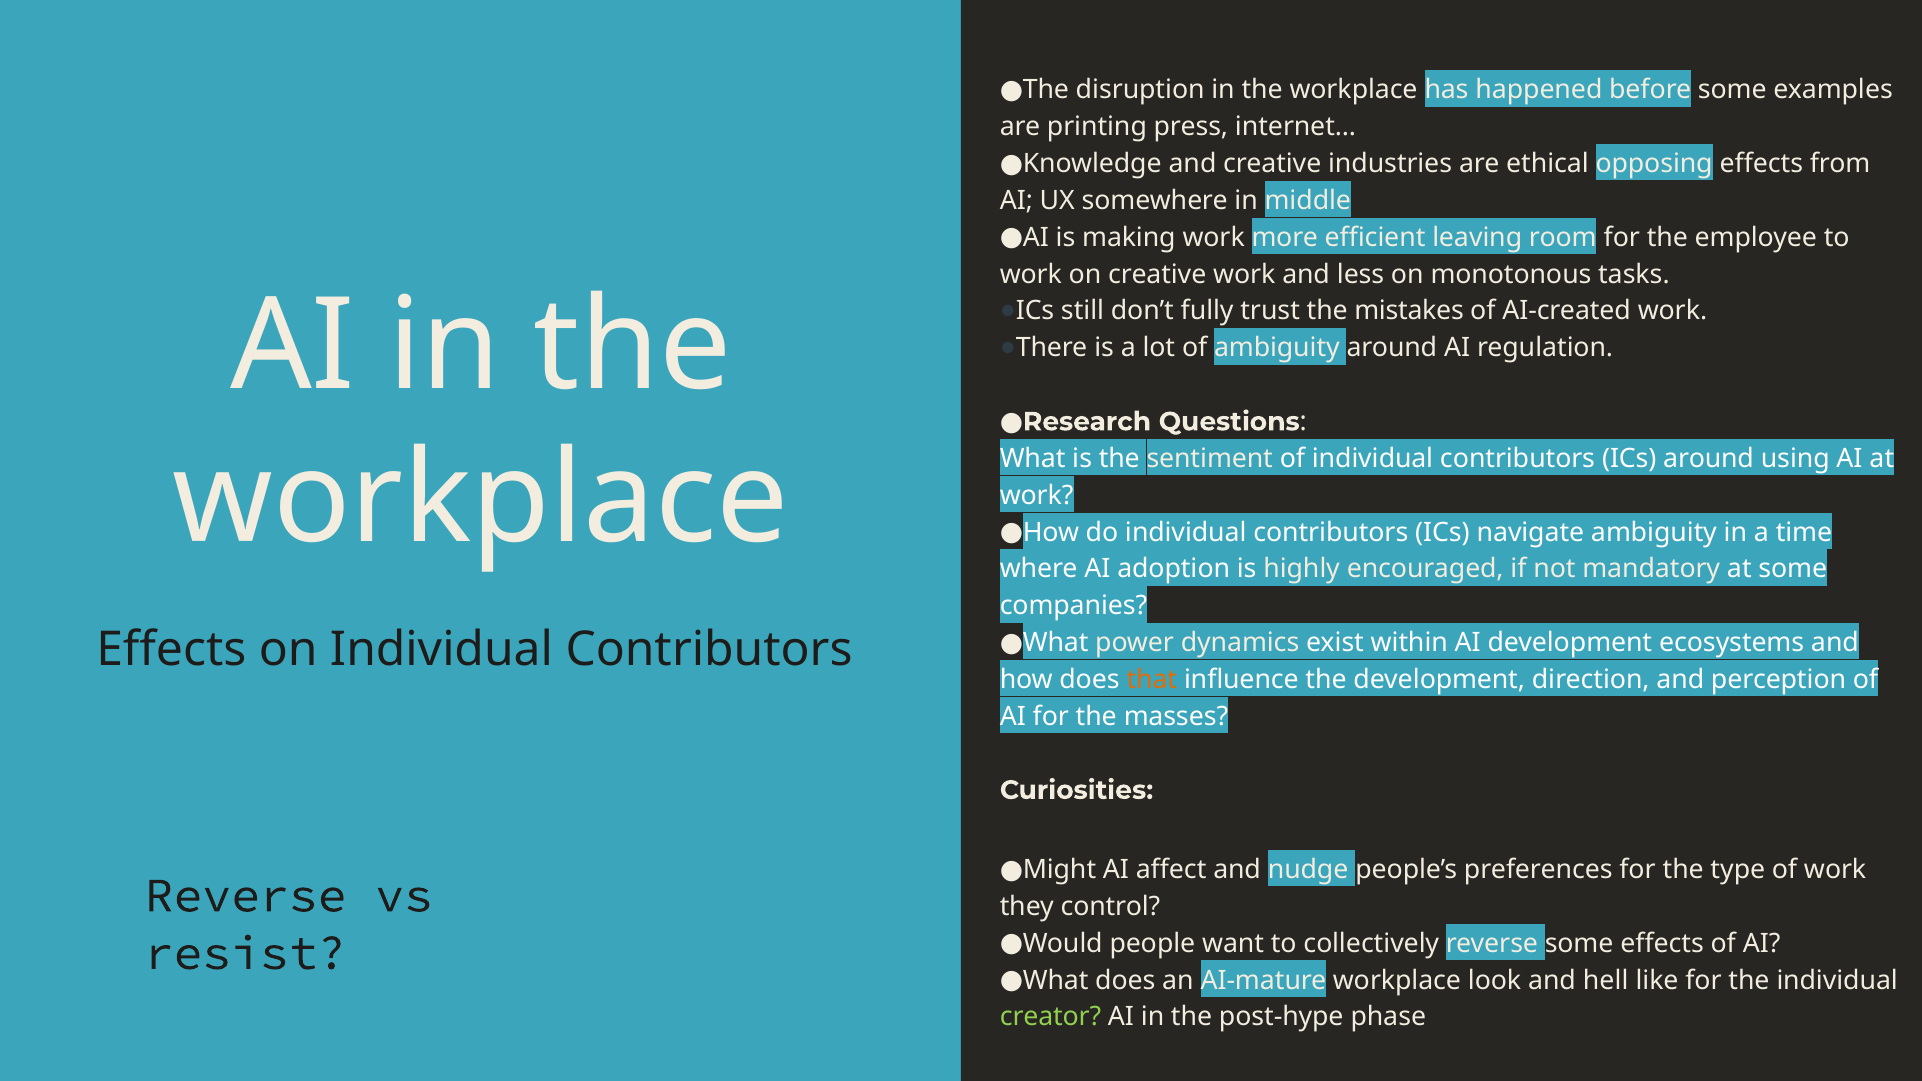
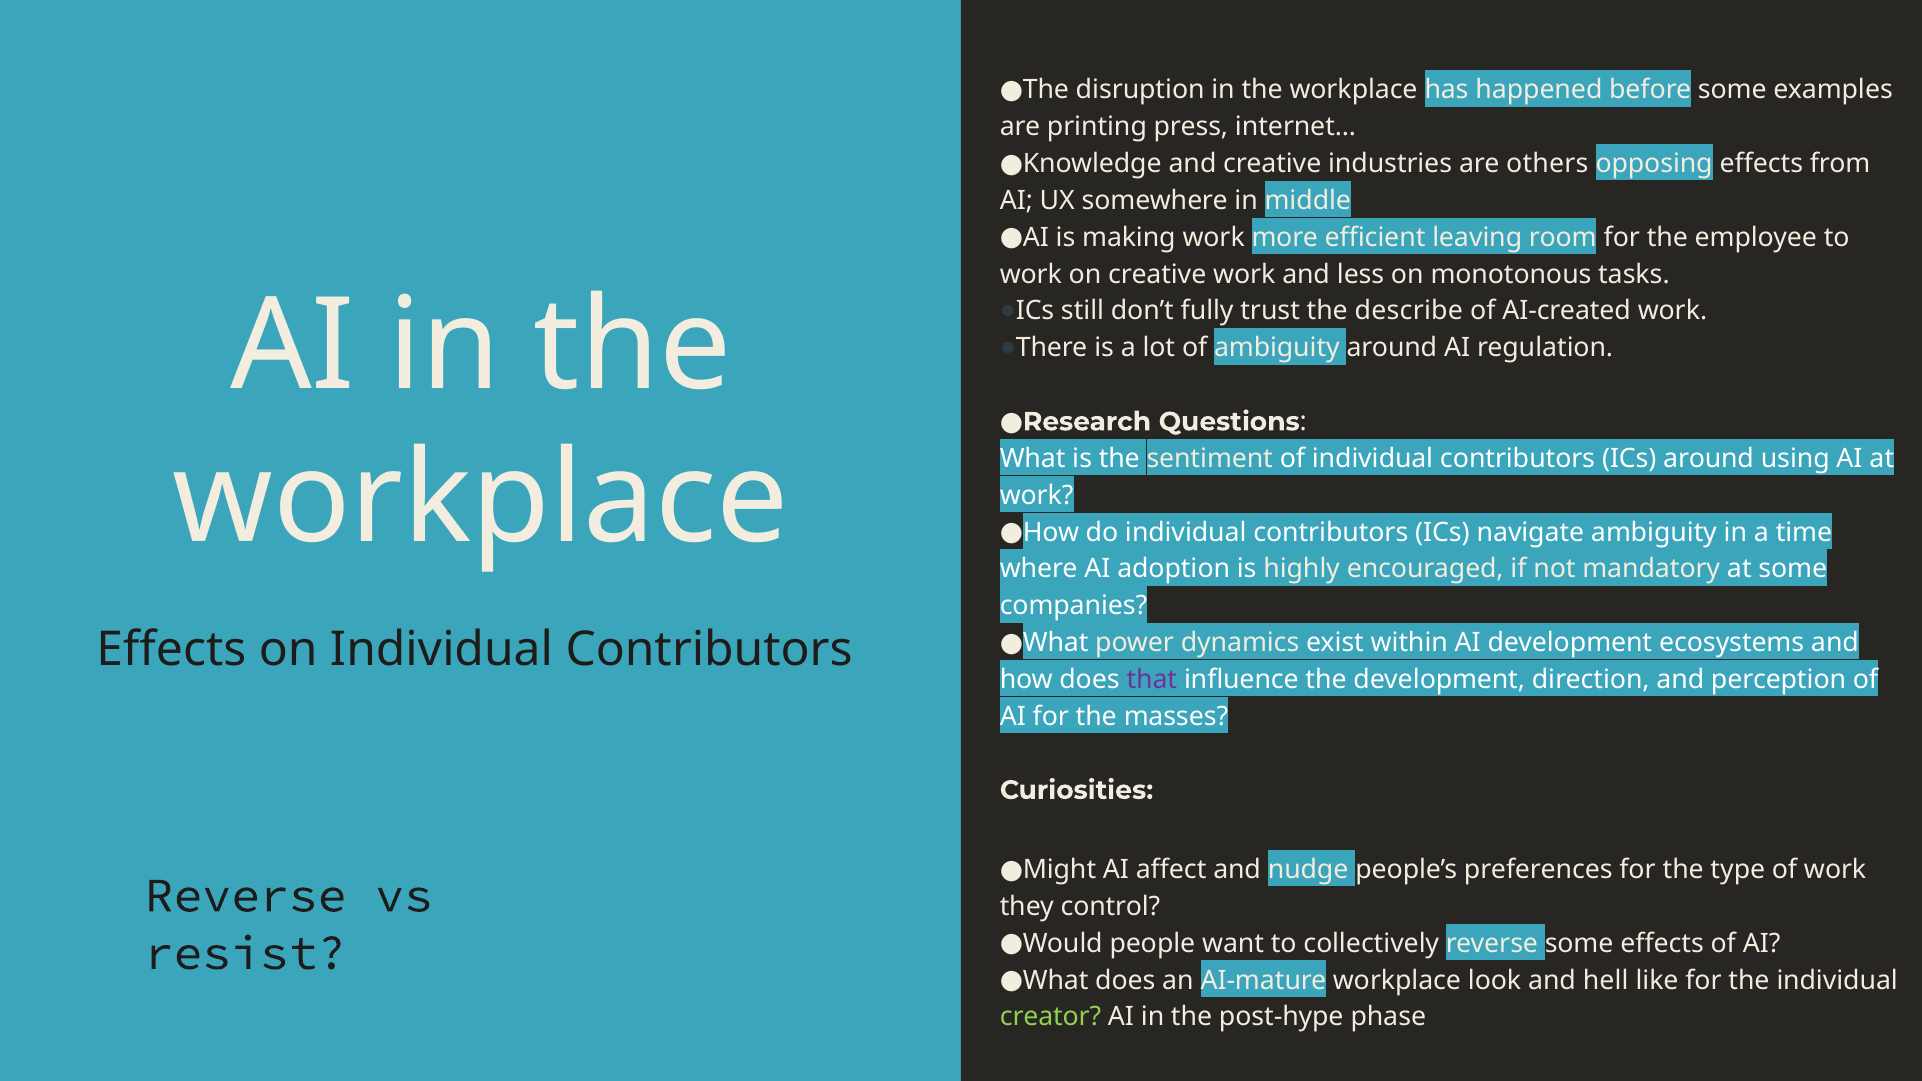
ethical: ethical -> others (1547, 164)
mistakes: mistakes -> describe (1409, 311)
that colour: orange -> purple (1152, 680)
